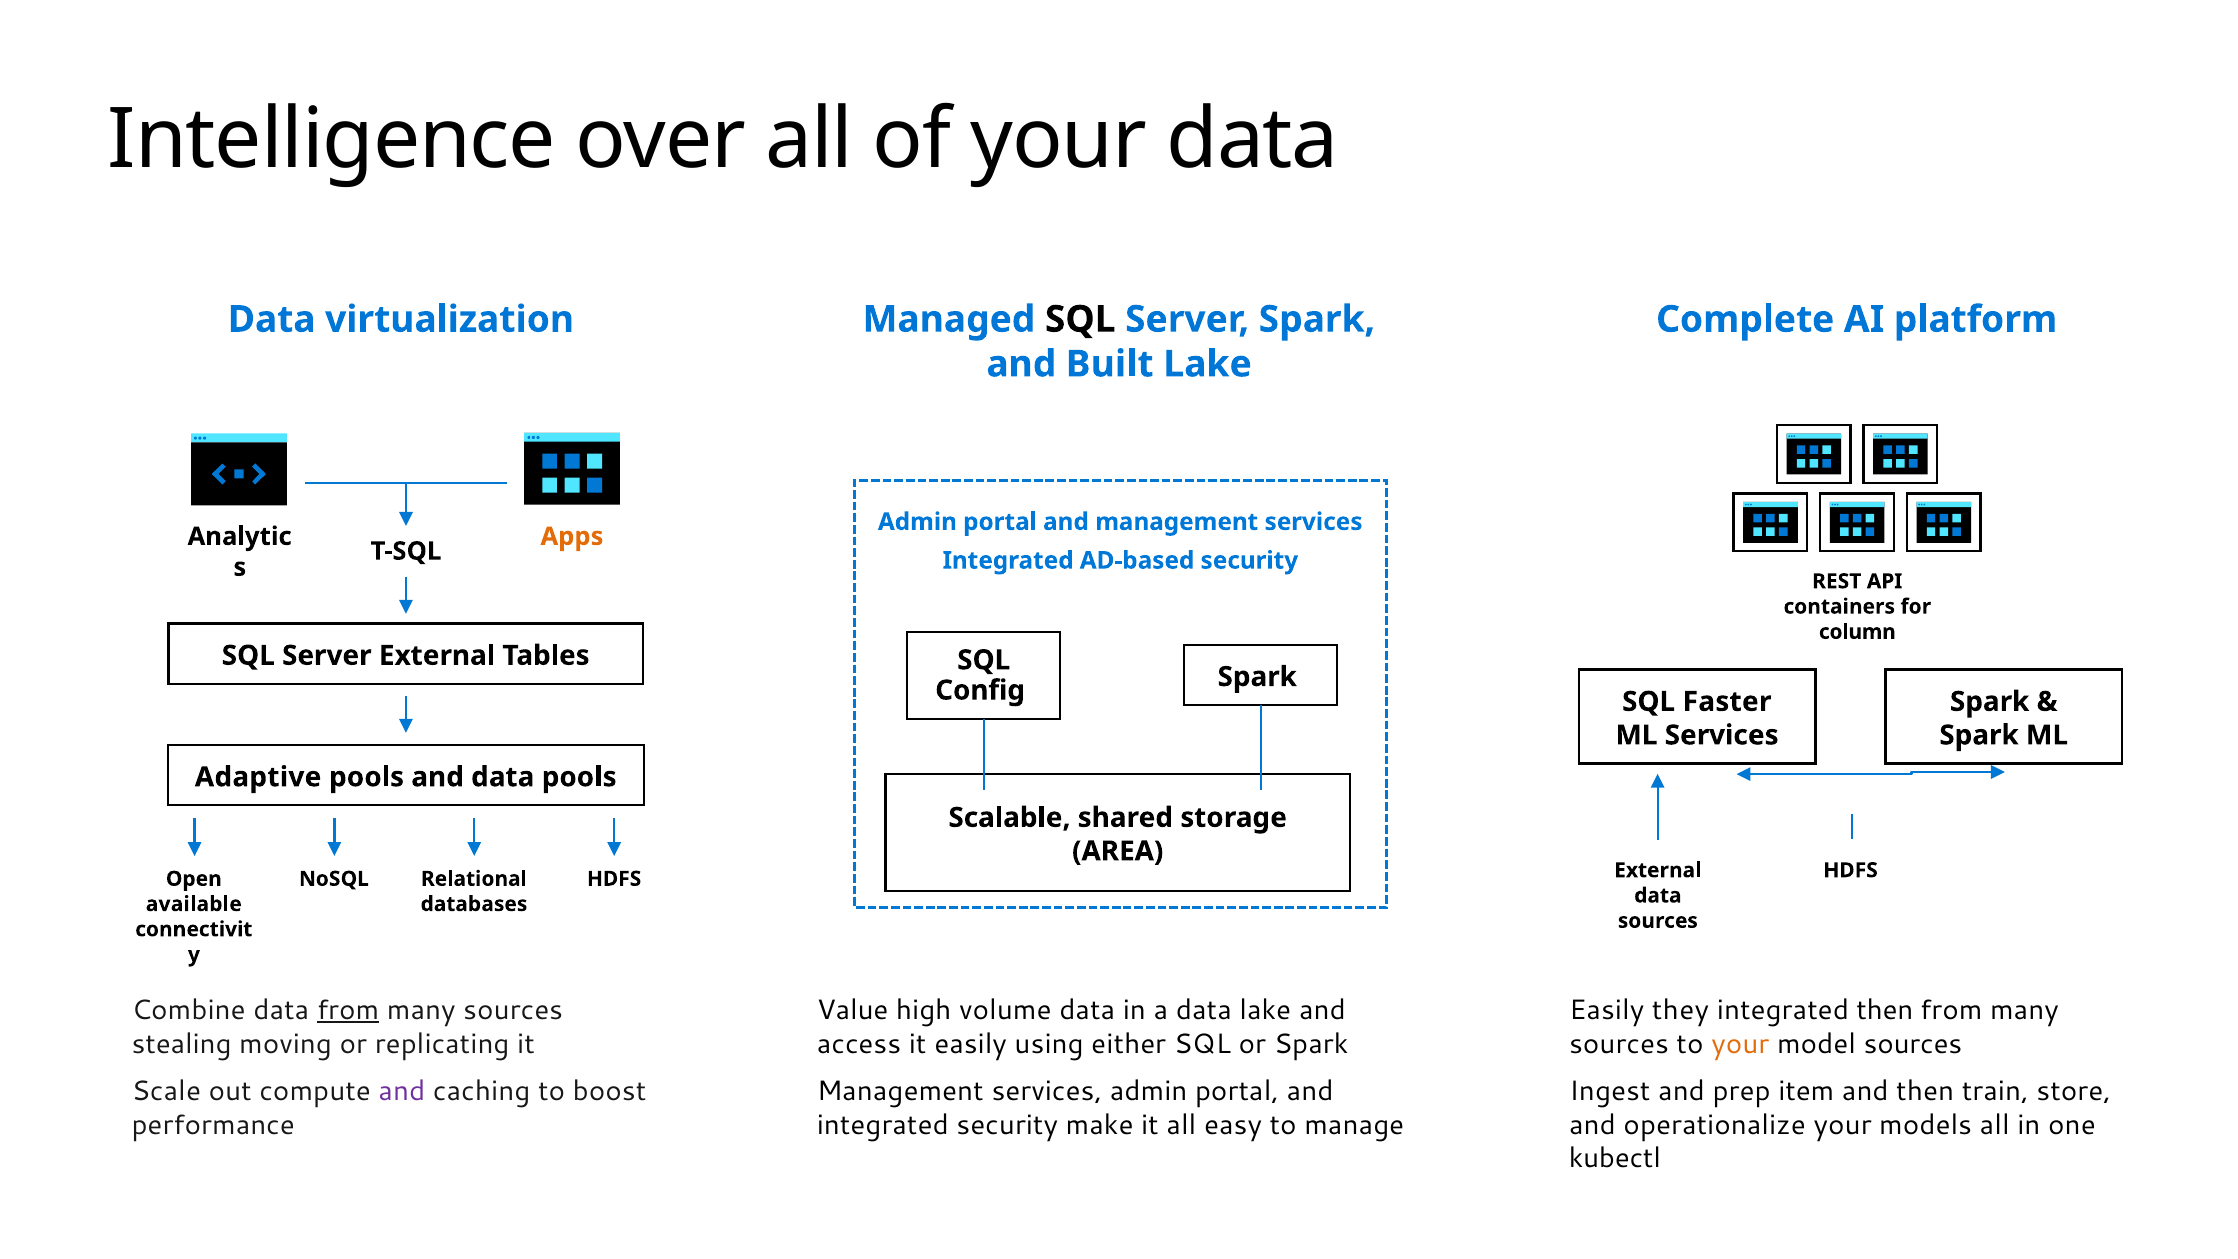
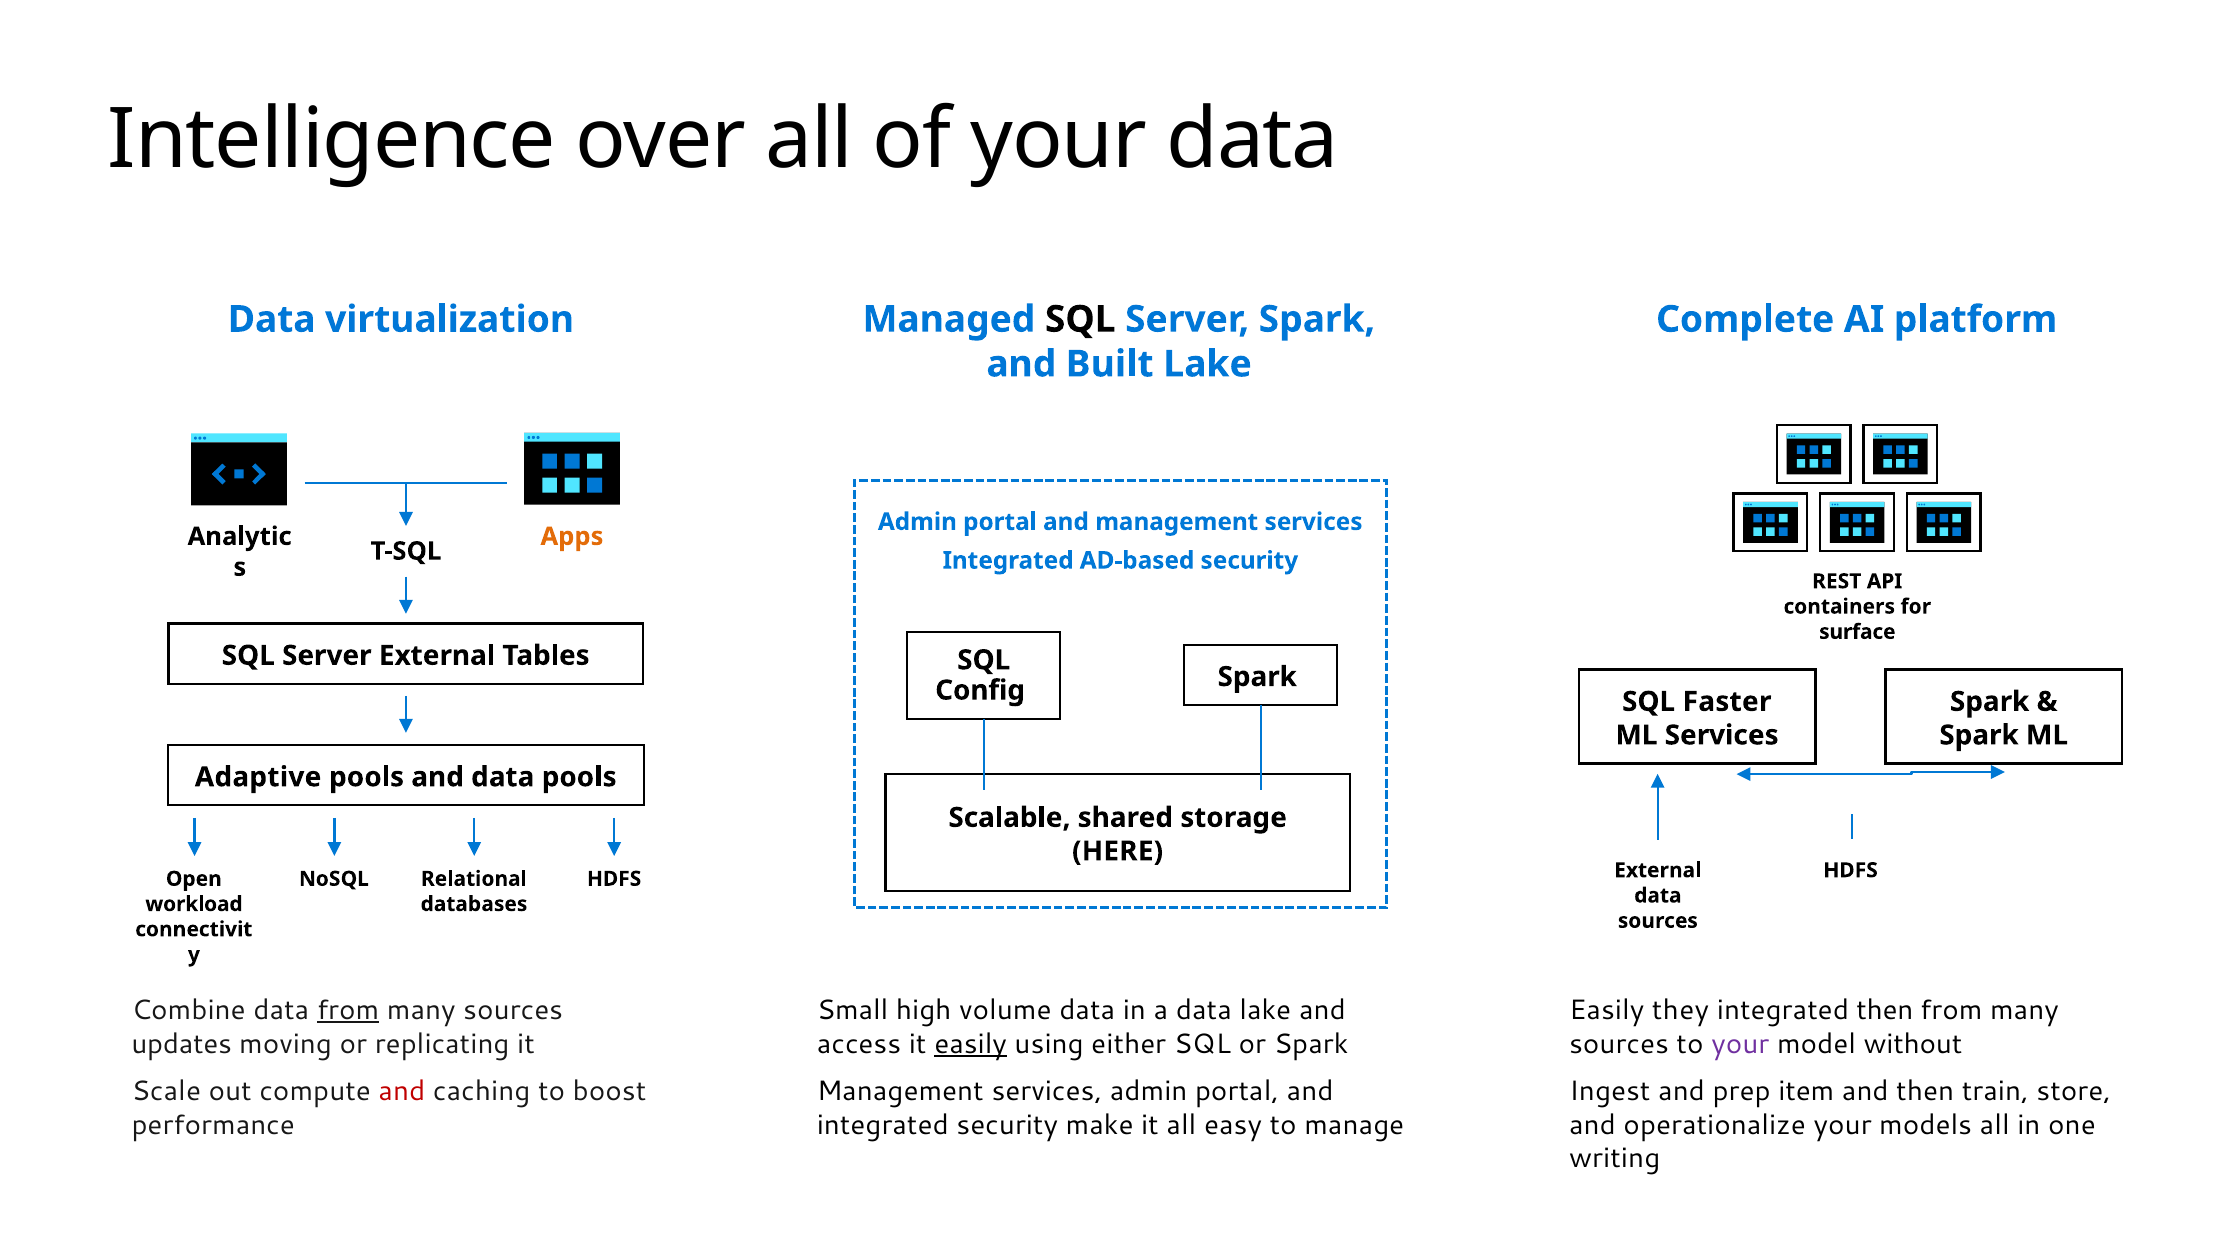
column: column -> surface (1857, 632)
AREA: AREA -> HERE (1118, 851)
available: available -> workload (194, 904)
Value: Value -> Small (853, 1010)
stealing: stealing -> updates (182, 1044)
easily underline: none -> present (971, 1044)
your colour: orange -> purple (1740, 1044)
model sources: sources -> without (1913, 1044)
and colour: purple -> red (402, 1091)
kubectl: kubectl -> writing (1615, 1158)
